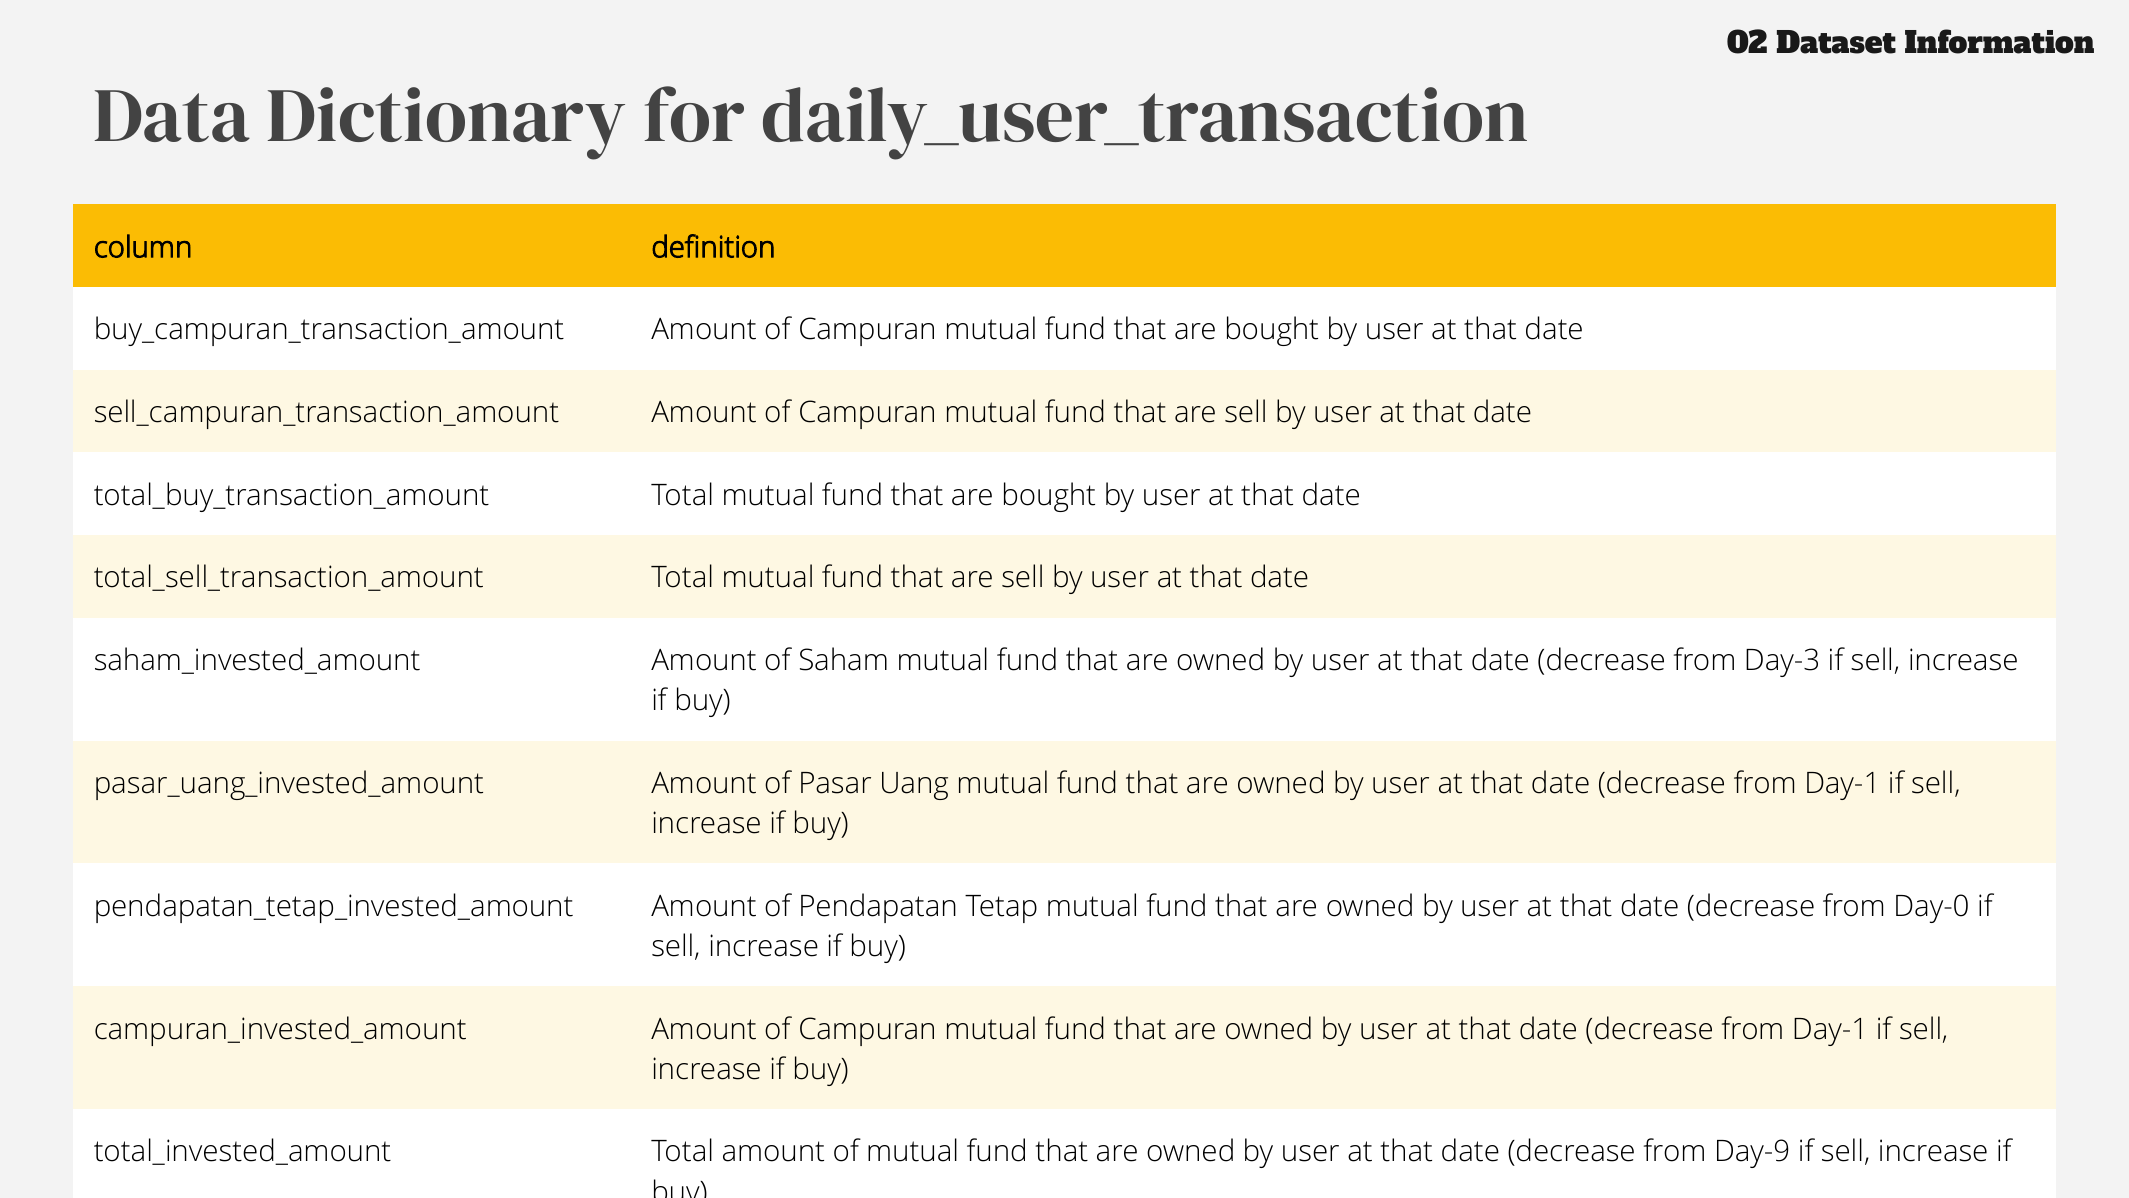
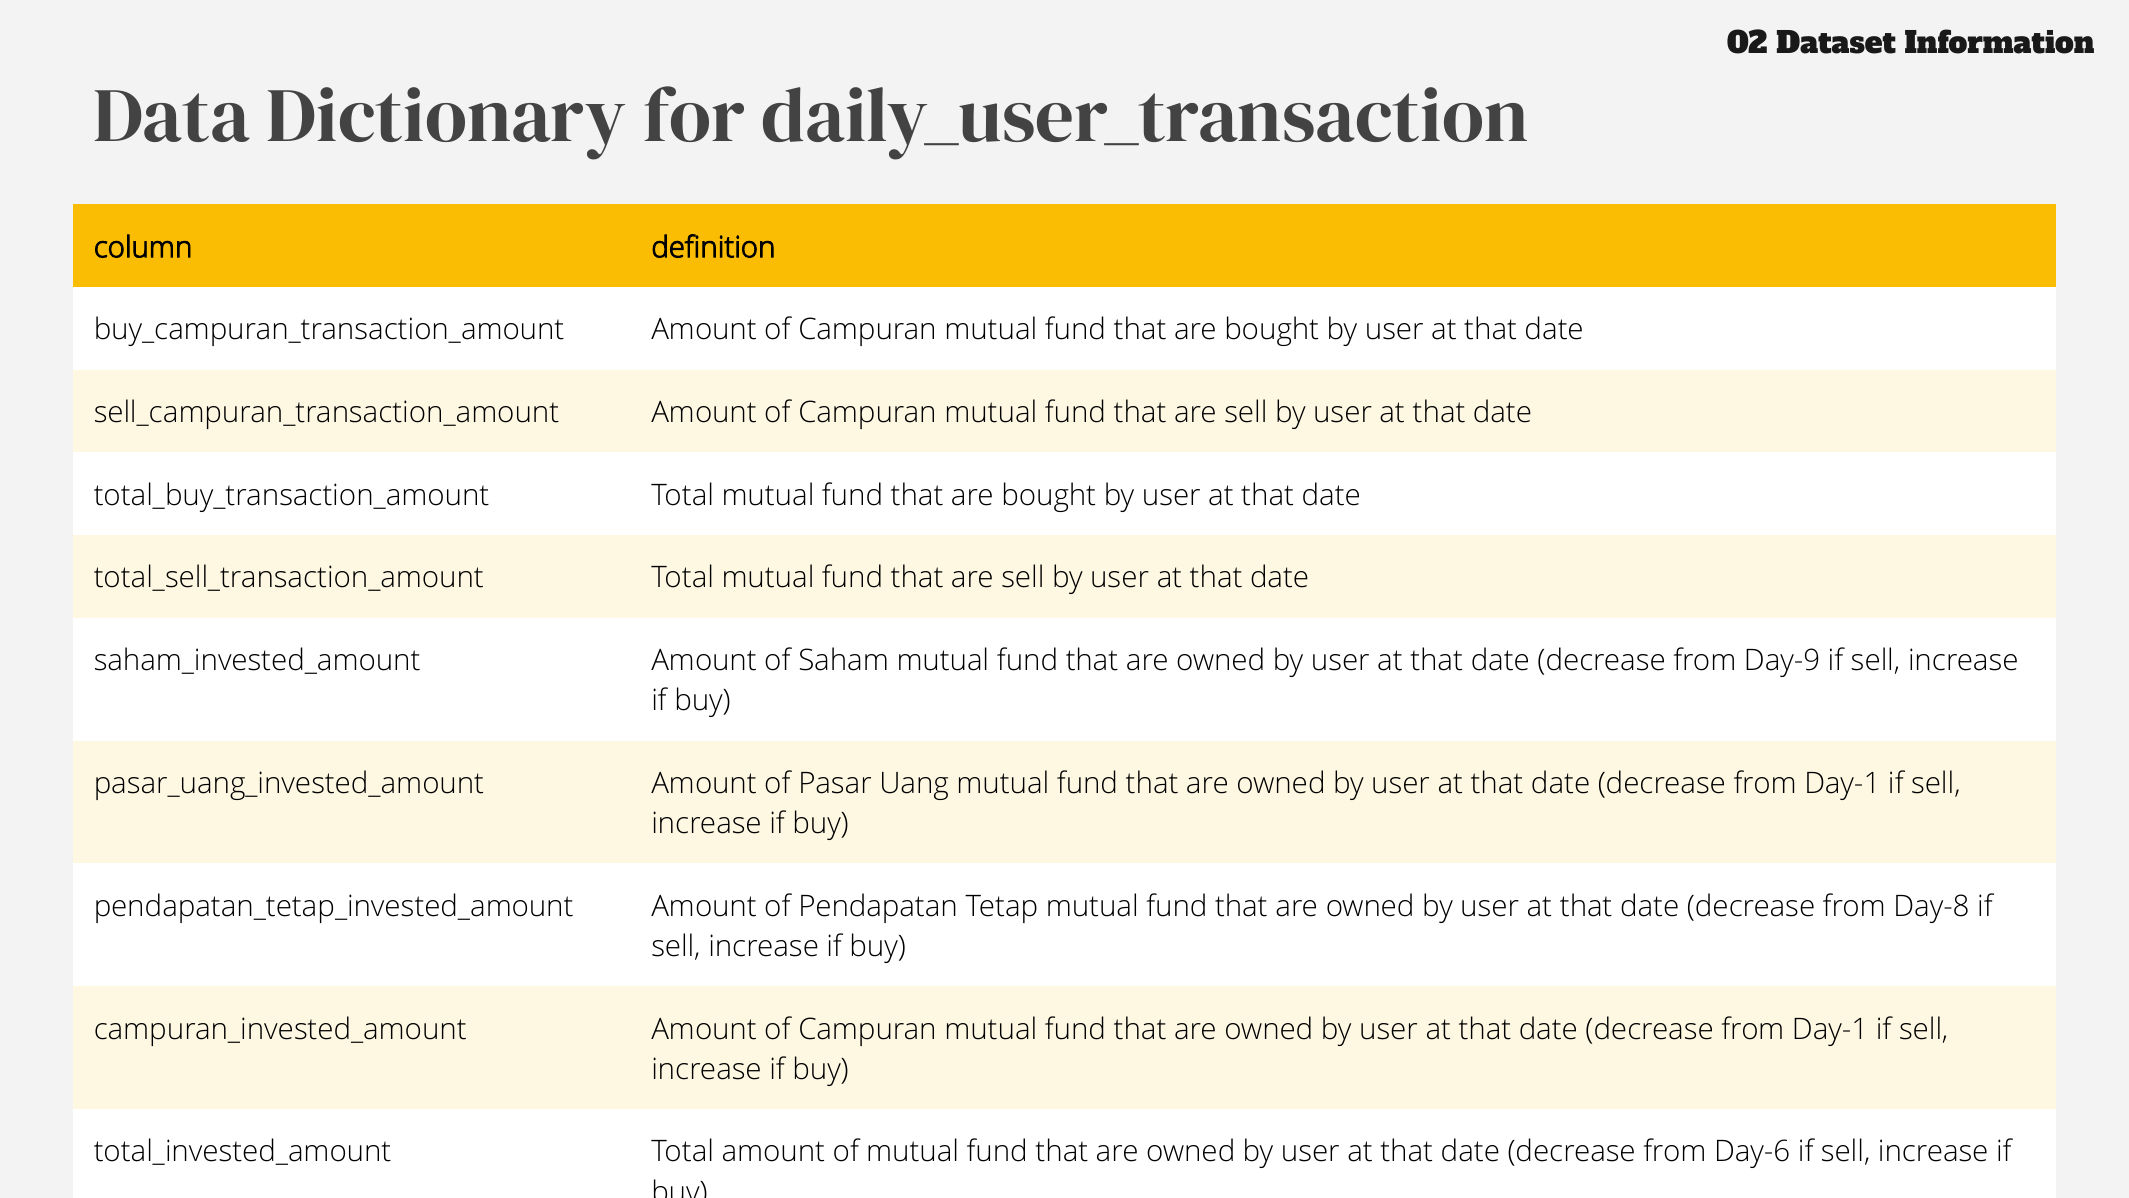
Day-3: Day-3 -> Day-9 (1782, 661)
Day-0: Day-0 -> Day-8 (1931, 906)
Day-9: Day-9 -> Day-6 (1752, 1152)
